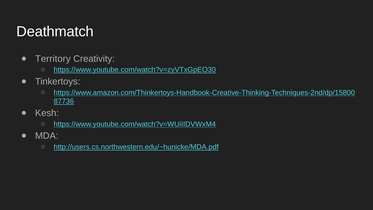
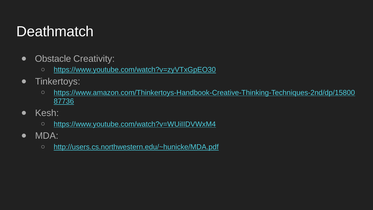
Territory: Territory -> Obstacle (53, 59)
